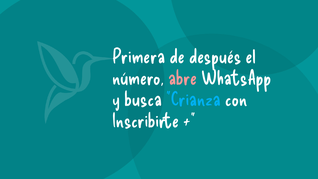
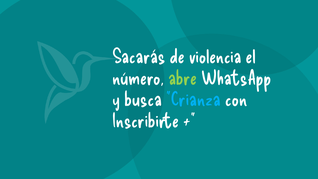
Primera: Primera -> Sacarás (139, 57)
después: después -> violencia (215, 57)
abre colour: pink -> light green (183, 78)
